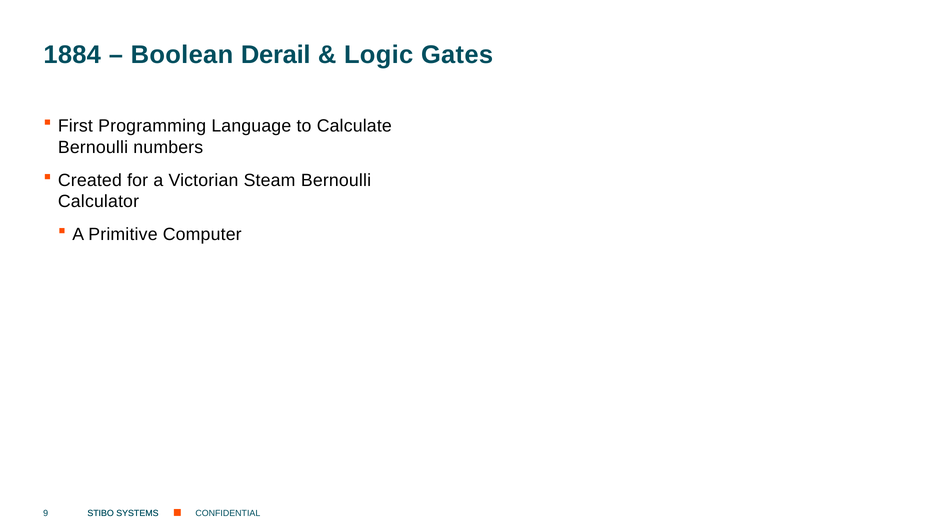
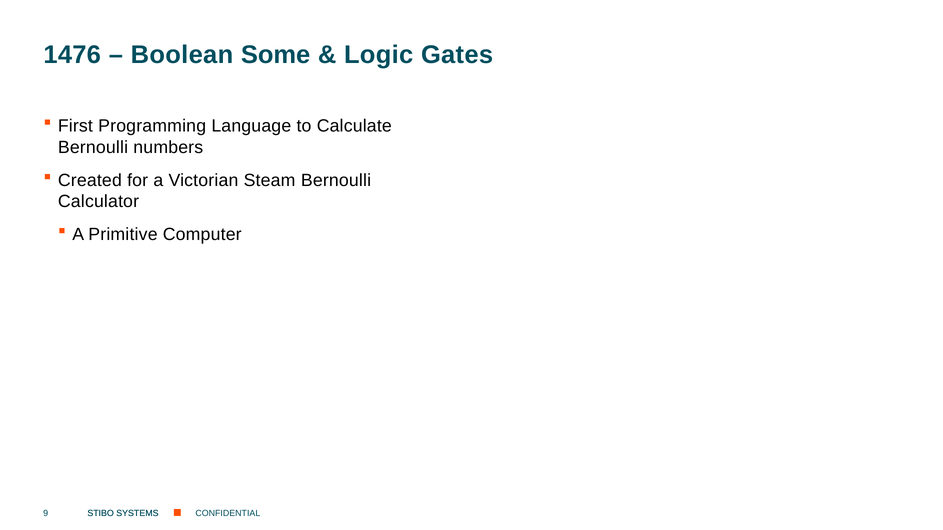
1884: 1884 -> 1476 (72, 55)
Derail: Derail -> Some (276, 55)
